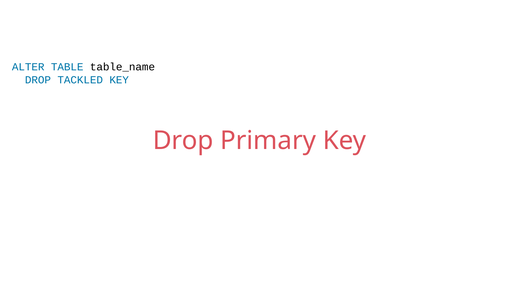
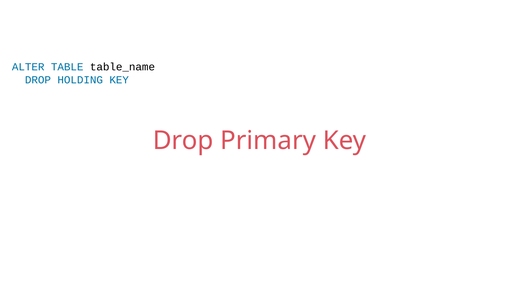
TACKLED: TACKLED -> HOLDING (80, 80)
